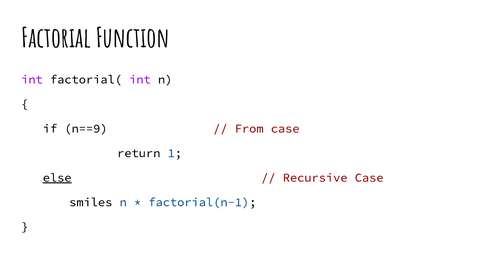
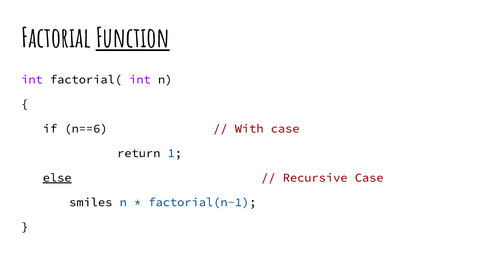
Function underline: none -> present (133, 38)
n==9: n==9 -> n==6 (86, 129)
From: From -> With (249, 129)
